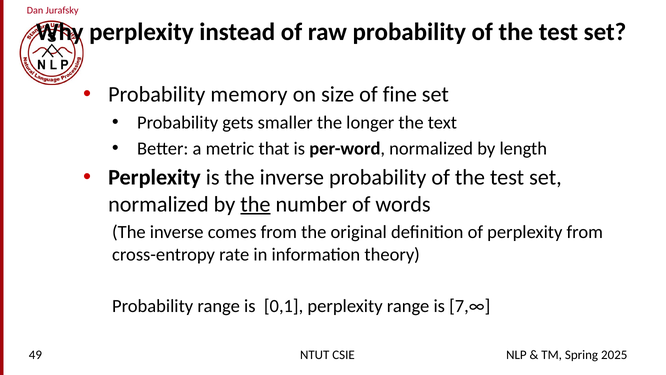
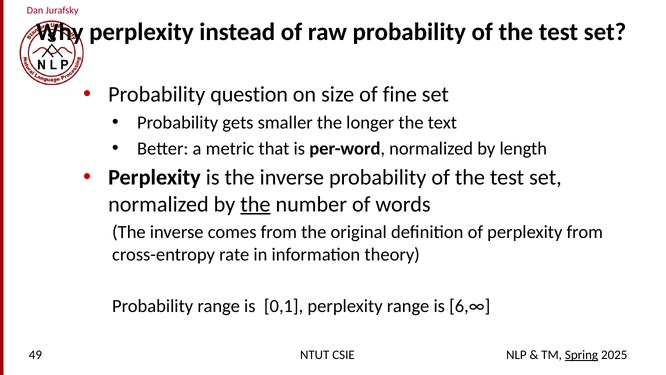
memory: memory -> question (249, 95)
7,∞: 7,∞ -> 6,∞ (470, 306)
Spring underline: none -> present (582, 355)
